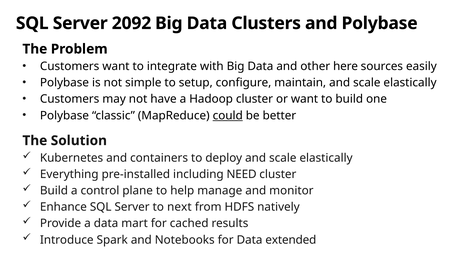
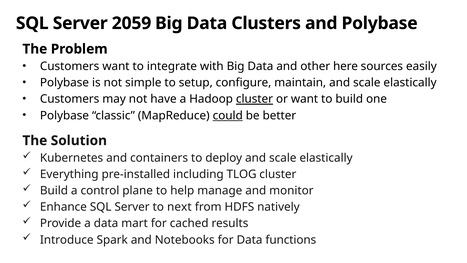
2092: 2092 -> 2059 (131, 23)
cluster underline: none -> present (254, 99)
NEED: NEED -> TLOG (242, 174)
extended: extended -> functions (291, 240)
